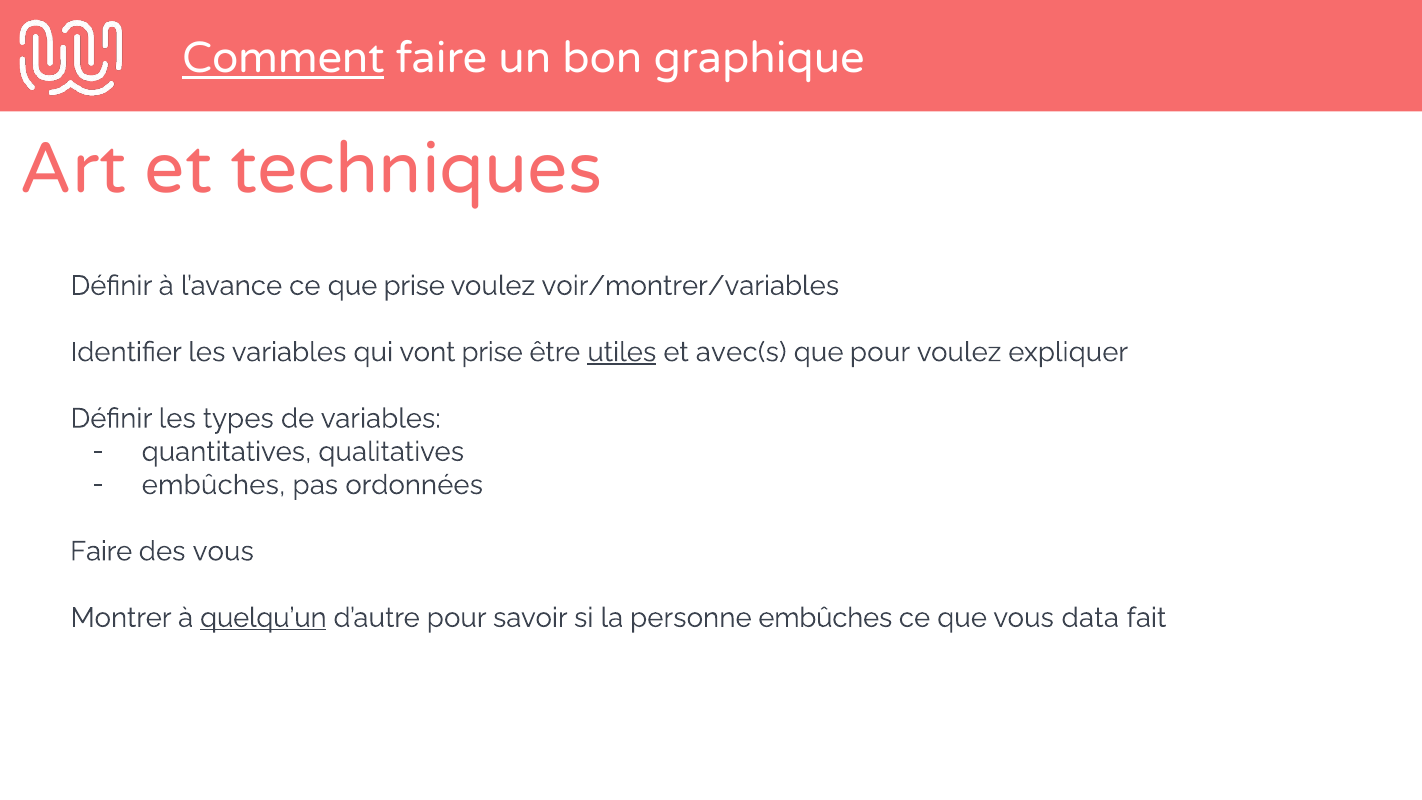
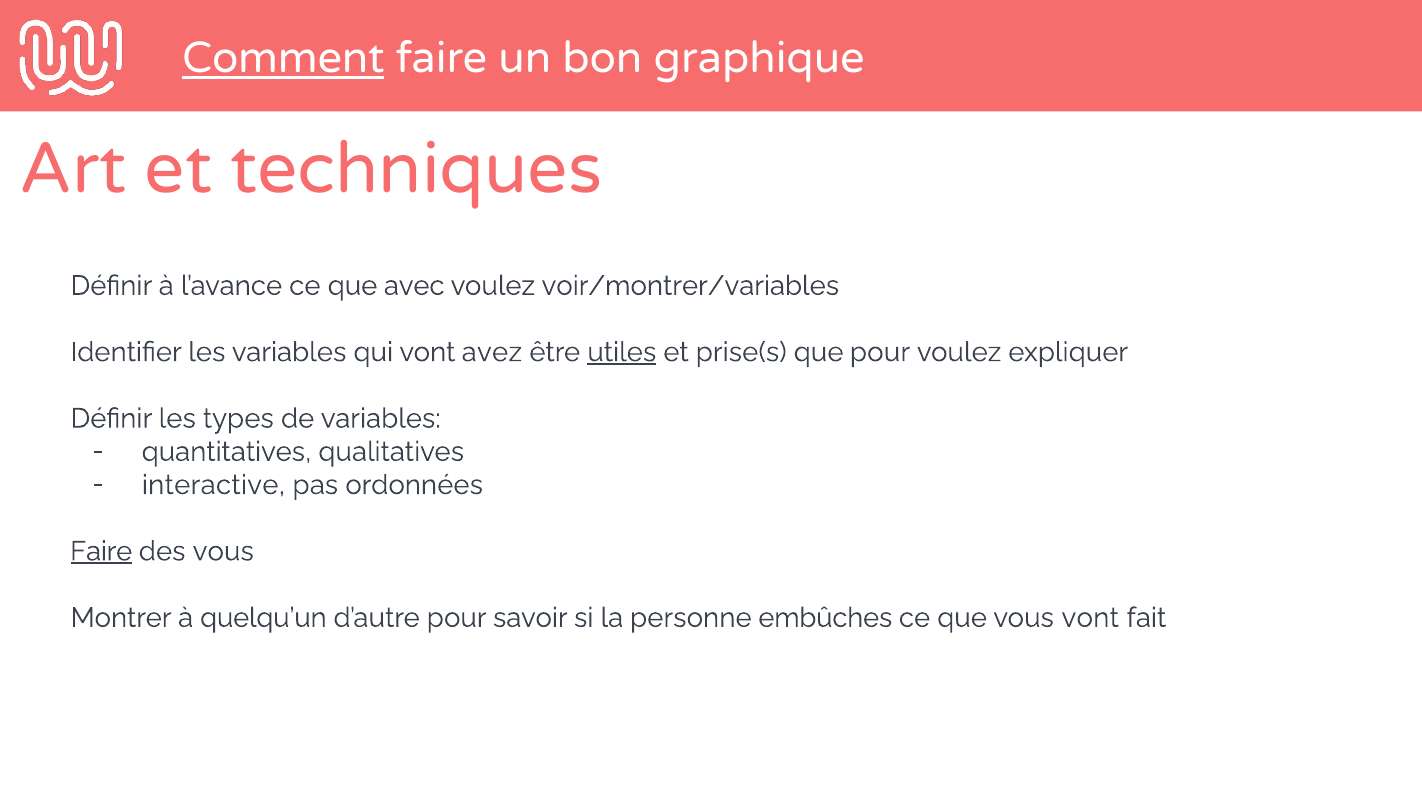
que prise: prise -> avec (414, 286)
vont prise: prise -> avez (492, 352)
avec(s: avec(s -> prise(s (741, 352)
embûches: embûches -> interactive (213, 485)
Faire underline: none -> present (101, 551)
quelqu’un underline: present -> none (263, 618)
vous data: data -> vont (1090, 618)
